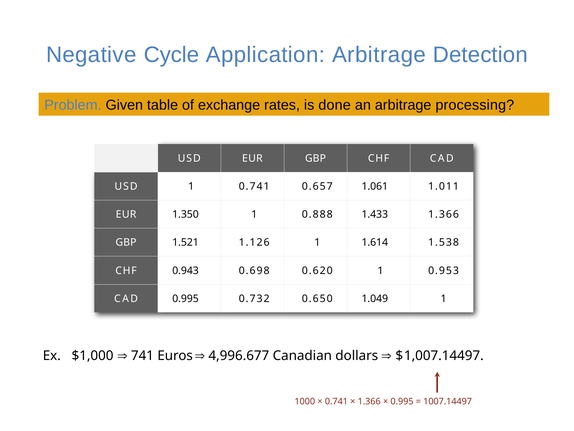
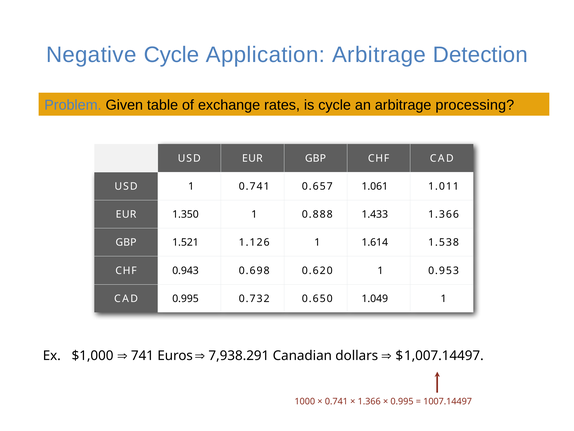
is done: done -> cycle (335, 105)
4,996.677: 4,996.677 -> 7,938.291 (239, 355)
